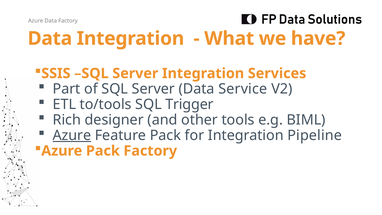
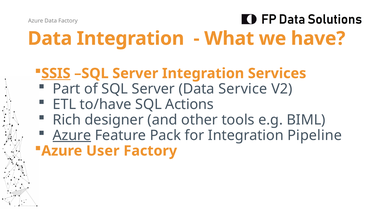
SSIS underline: none -> present (56, 73)
to/tools: to/tools -> to/have (106, 104)
Trigger: Trigger -> Actions (189, 104)
Azure Pack: Pack -> User (103, 151)
